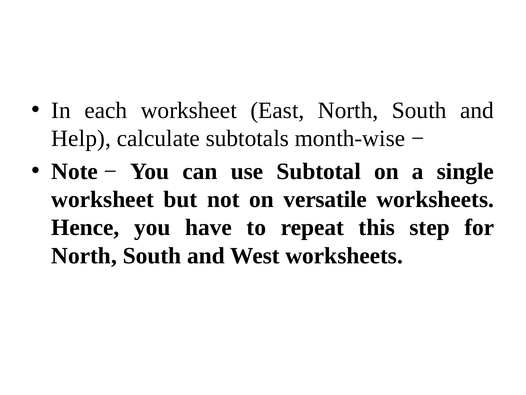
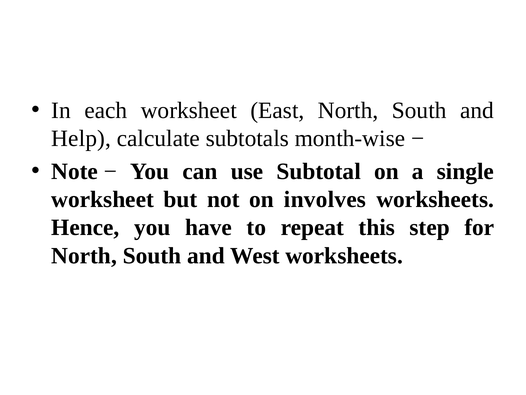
versatile: versatile -> involves (325, 199)
